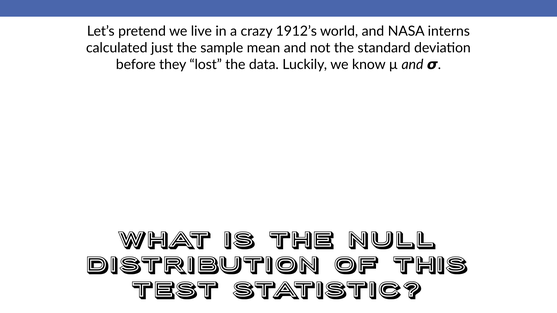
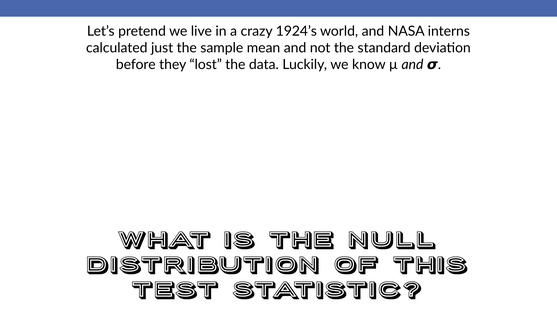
1912’s: 1912’s -> 1924’s (296, 31)
